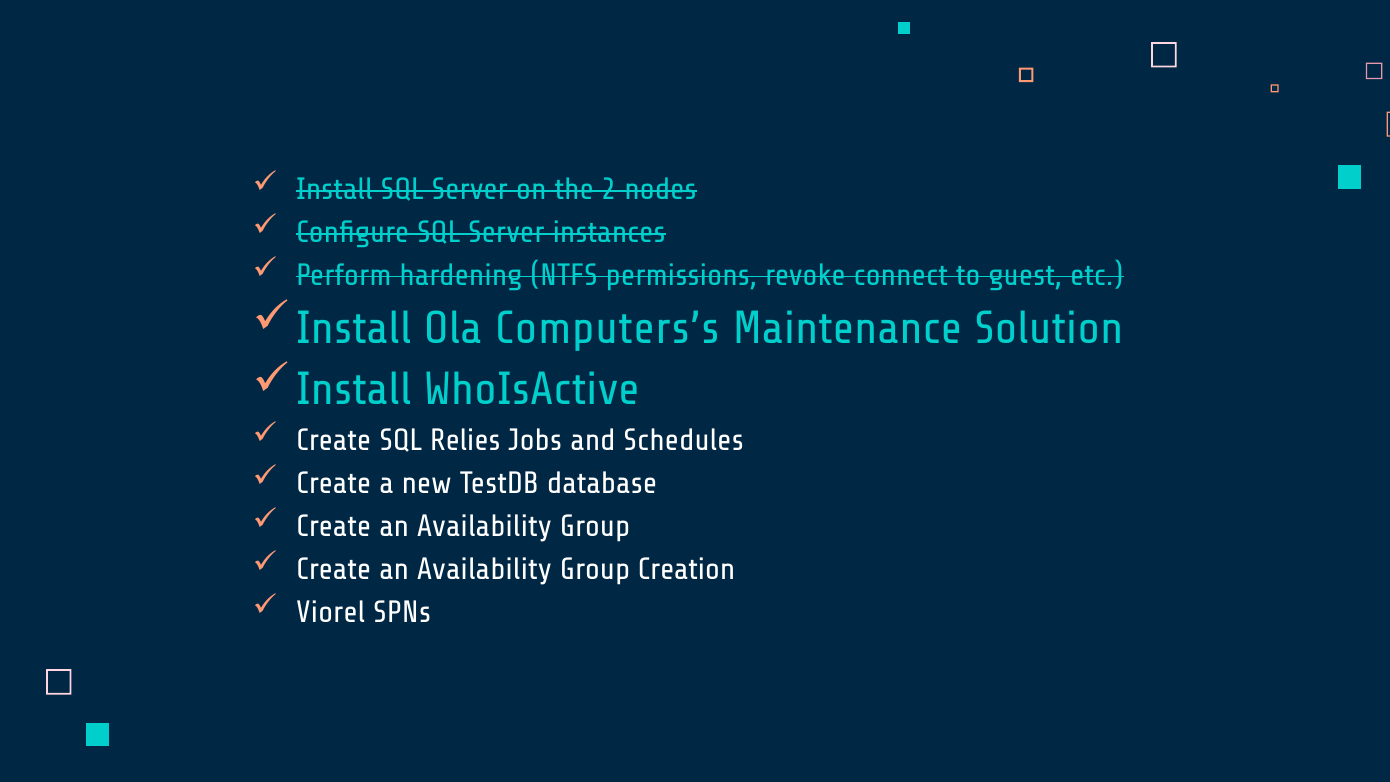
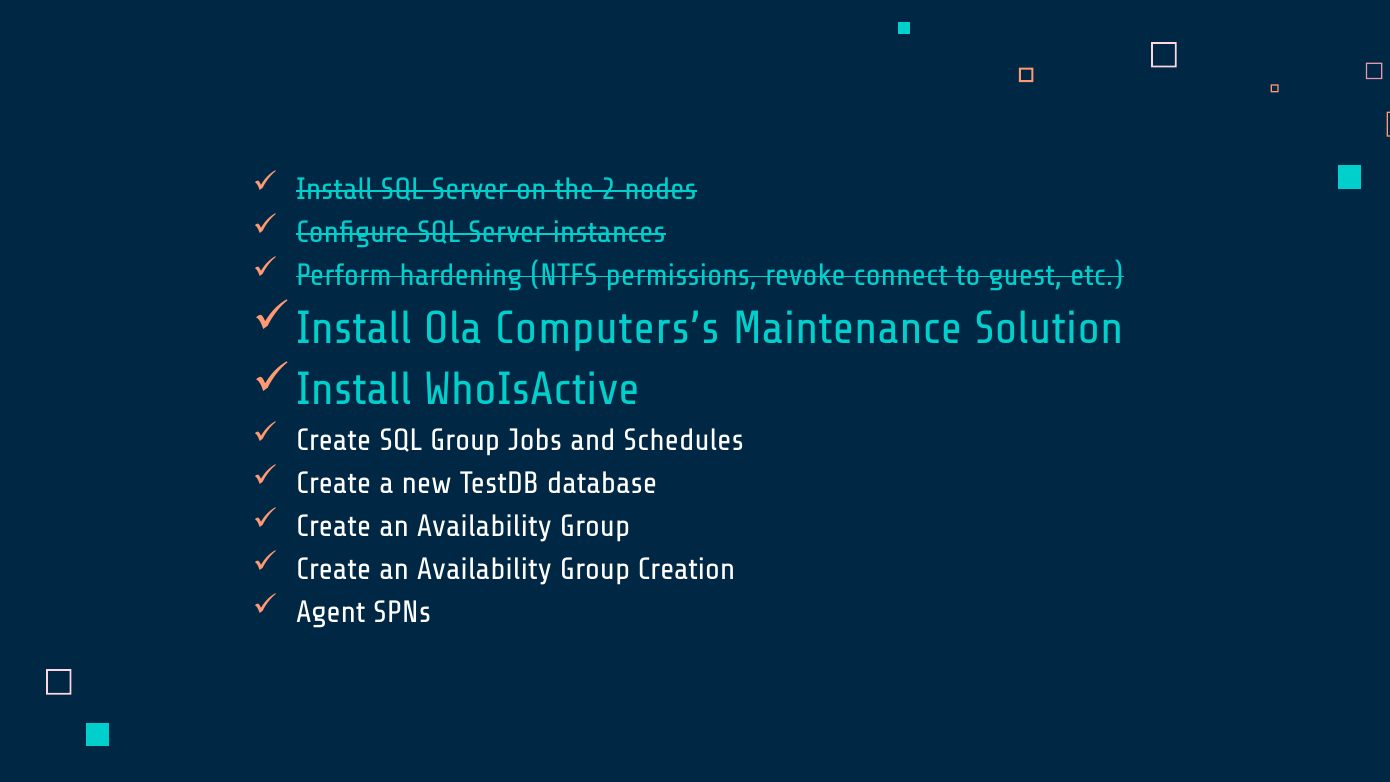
SQL Relies: Relies -> Group (465, 441)
Viorel: Viorel -> Agent (331, 612)
